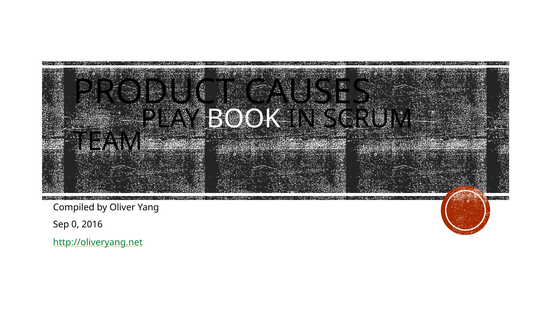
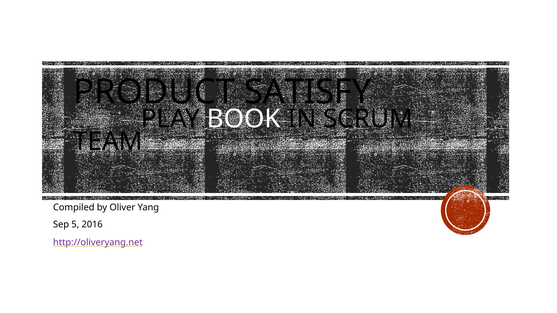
CAUSES: CAUSES -> SATISFY (308, 92)
0: 0 -> 5 (75, 225)
http://oliveryang.net colour: green -> purple (98, 243)
